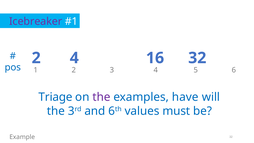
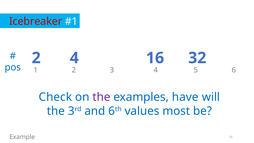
Icebreaker colour: purple -> red (36, 21)
Triage: Triage -> Check (55, 97)
must: must -> most (176, 111)
